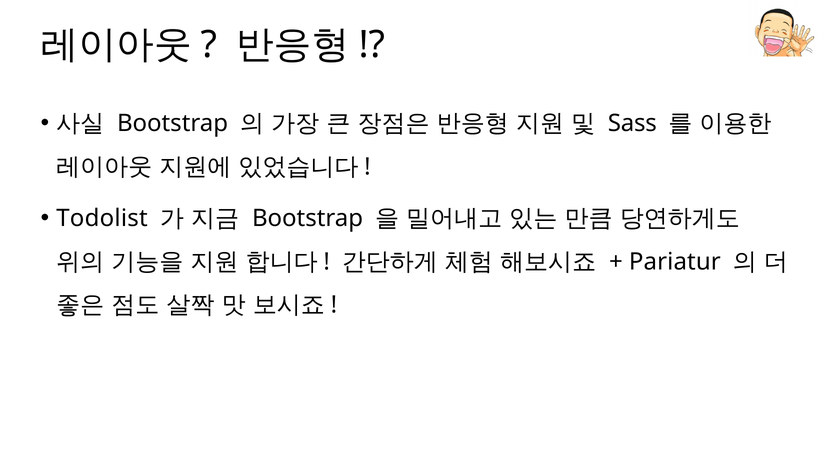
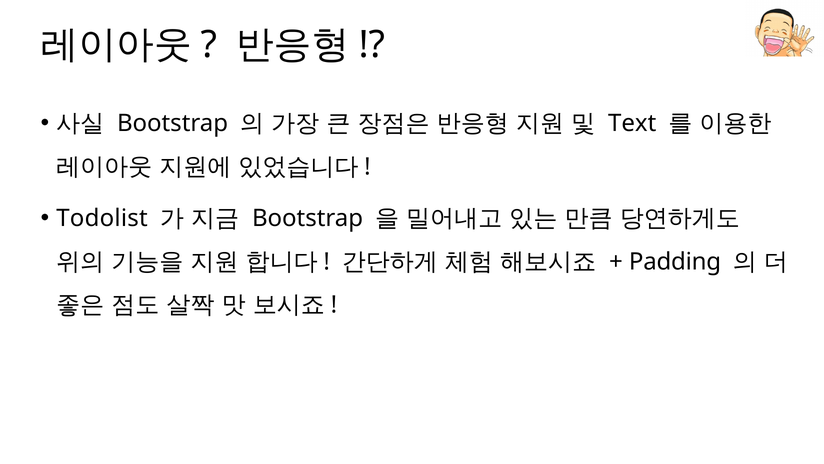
Sass: Sass -> Text (632, 123)
Pariatur: Pariatur -> Padding (675, 261)
